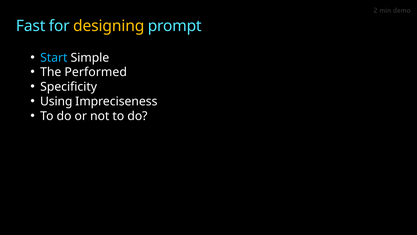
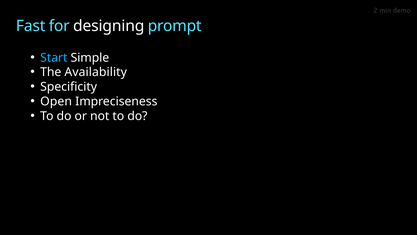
designing colour: yellow -> white (109, 26)
Performed: Performed -> Availability (96, 72)
Using: Using -> Open (56, 101)
